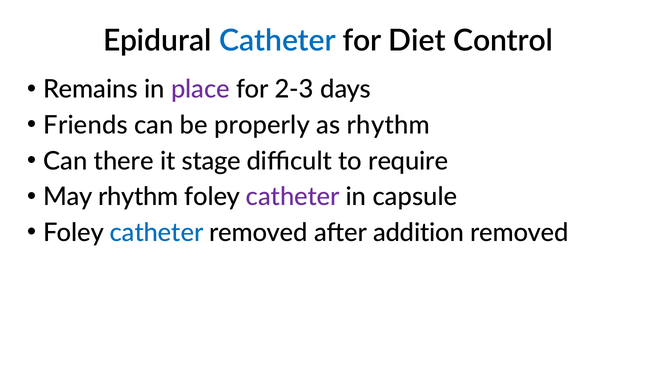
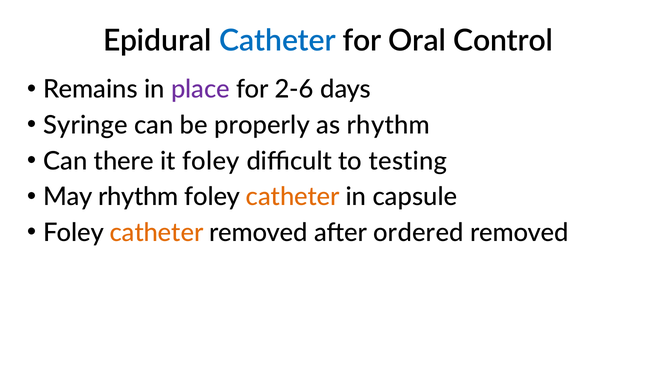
Diet: Diet -> Oral (417, 41)
2-3: 2-3 -> 2-6 (294, 90)
Friends: Friends -> Syringe (86, 125)
it stage: stage -> foley (211, 161)
require: require -> testing (408, 161)
catheter colour: purple -> orange (293, 197)
catheter colour: blue -> orange (157, 233)
addition: addition -> ordered (418, 233)
